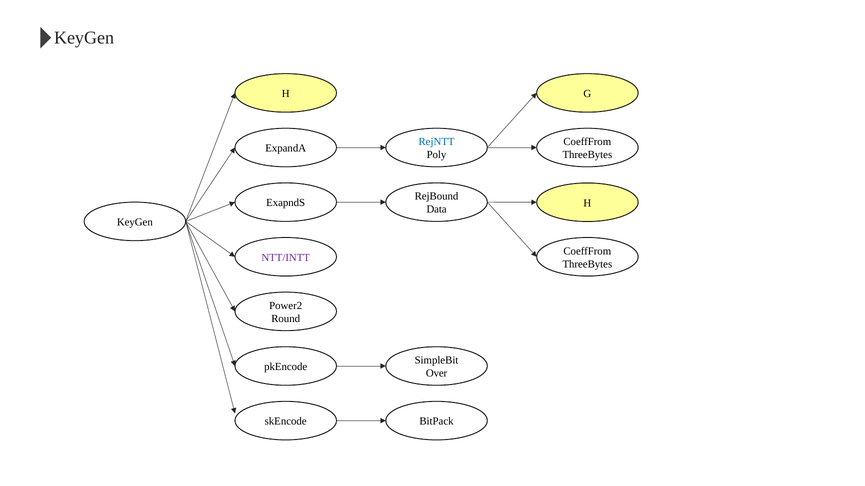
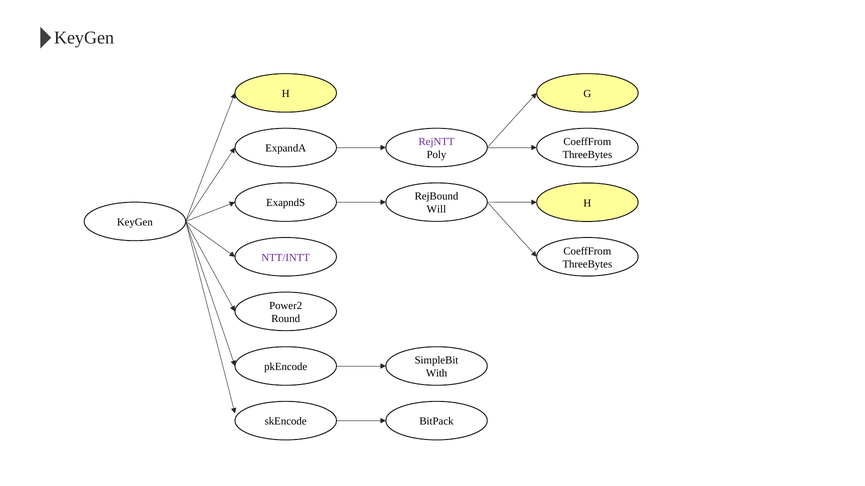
RejNTT colour: blue -> purple (437, 142)
Data: Data -> Will (436, 210)
Over: Over -> With (437, 374)
